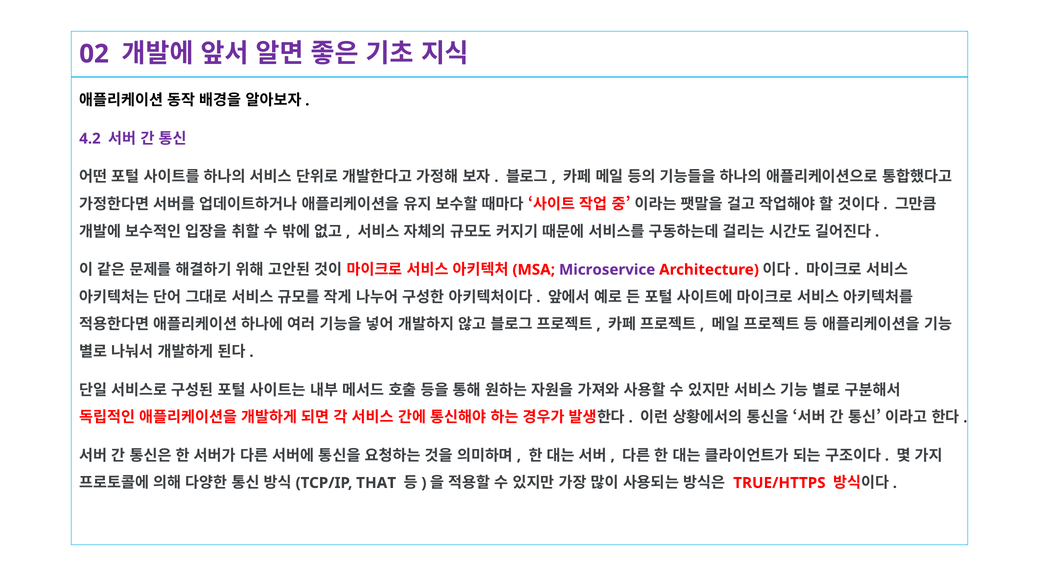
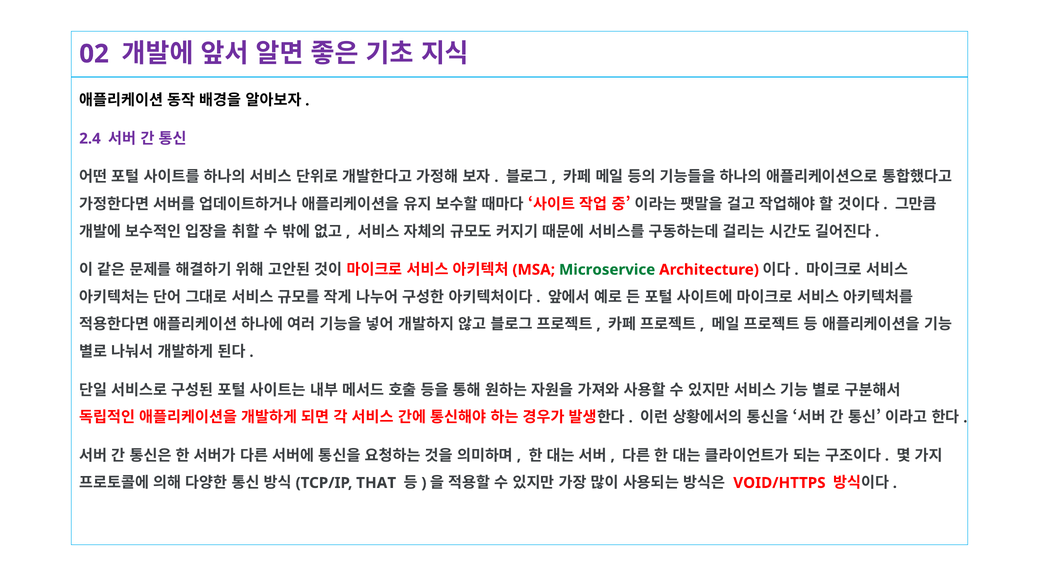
4.2: 4.2 -> 2.4 (90, 138)
Microservice colour: purple -> green (607, 269)
TRUE/HTTPS: TRUE/HTTPS -> VOID/HTTPS (779, 482)
